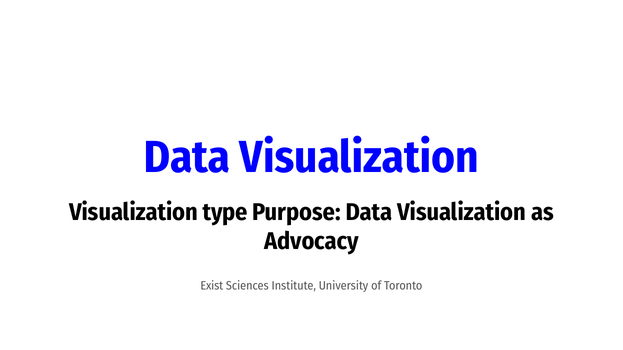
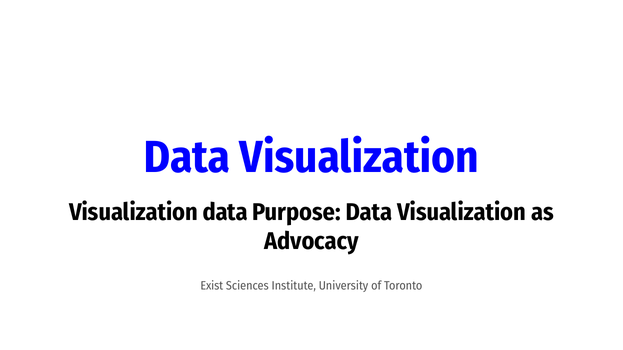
Visualization type: type -> data (225, 213)
